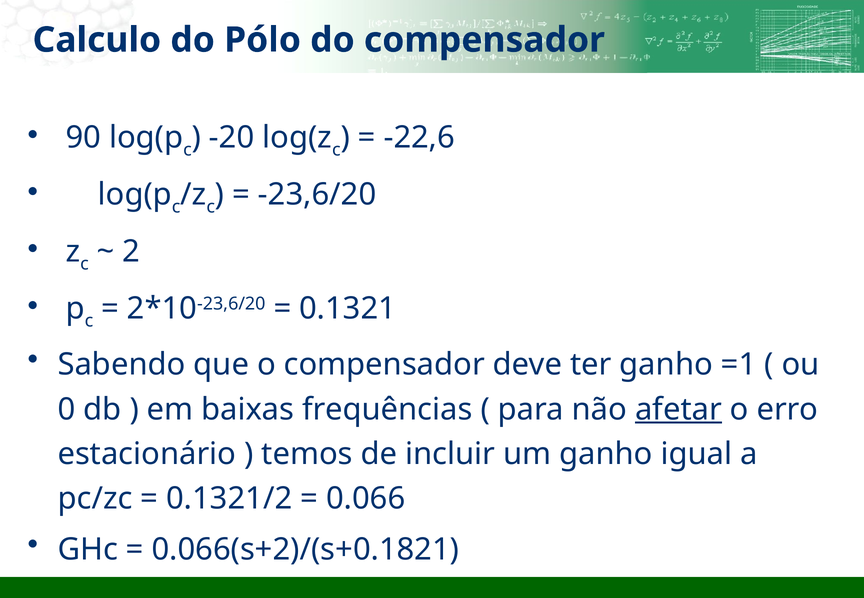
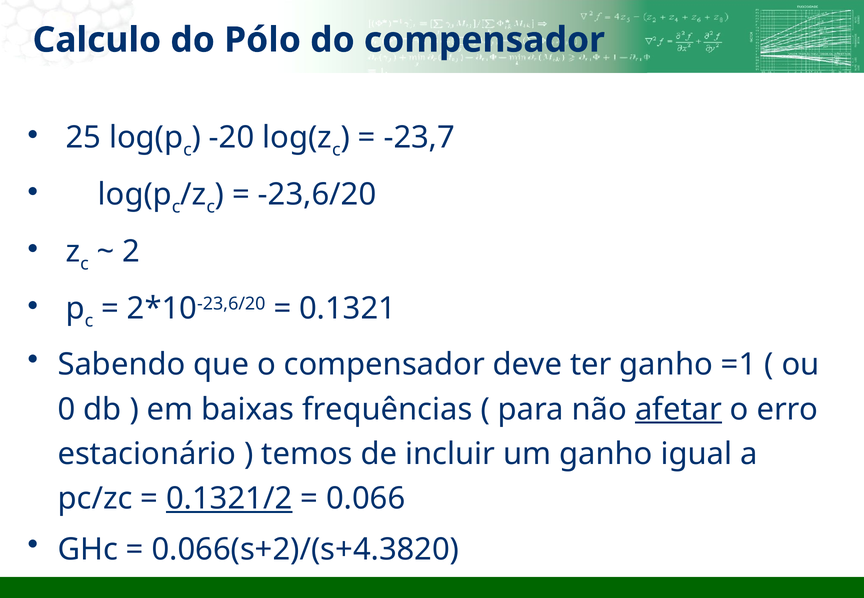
90: 90 -> 25 (83, 138)
-22,6: -22,6 -> -23,7 (419, 138)
0.1321/2 underline: none -> present (229, 499)
0.066(s+2)/(s+0.1821: 0.066(s+2)/(s+0.1821 -> 0.066(s+2)/(s+4.3820 (305, 550)
